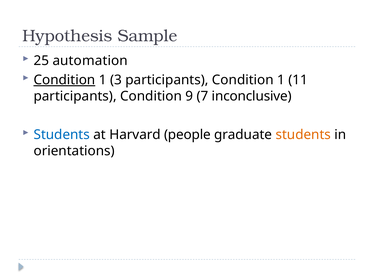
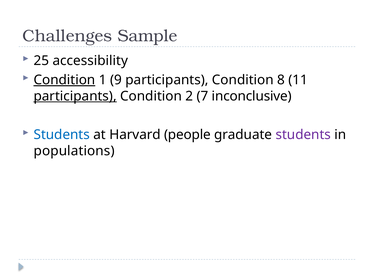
Hypothesis: Hypothesis -> Challenges (67, 36)
automation: automation -> accessibility (90, 61)
3: 3 -> 9 (116, 80)
participants Condition 1: 1 -> 8 (281, 80)
participants underline: none -> present (75, 96)
9: 9 -> 2 (189, 96)
students colour: orange -> purple (303, 135)
orientations: orientations -> populations (74, 151)
